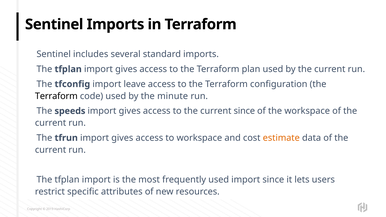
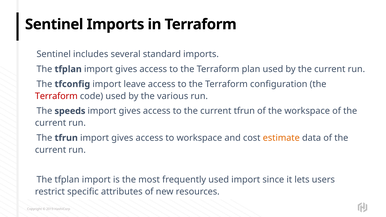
Terraform colour: black -> red (56, 96)
minute: minute -> various (173, 96)
current since: since -> tfrun (244, 111)
